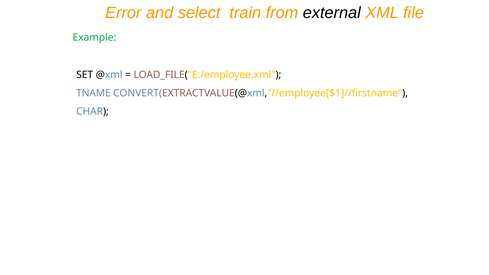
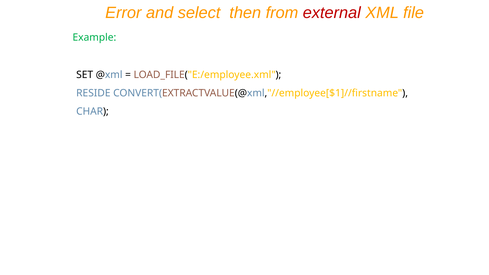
train: train -> then (245, 13)
external colour: black -> red (332, 13)
TNAME: TNAME -> RESIDE (93, 93)
